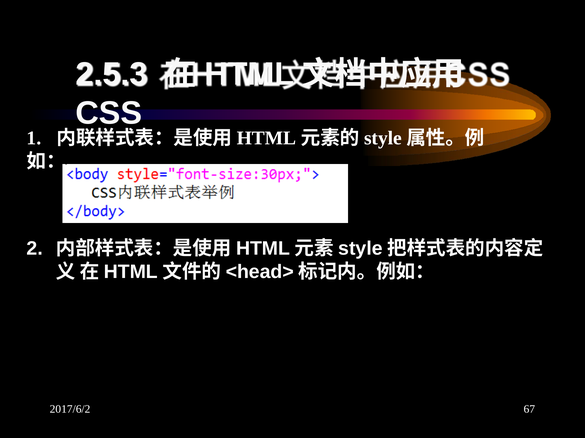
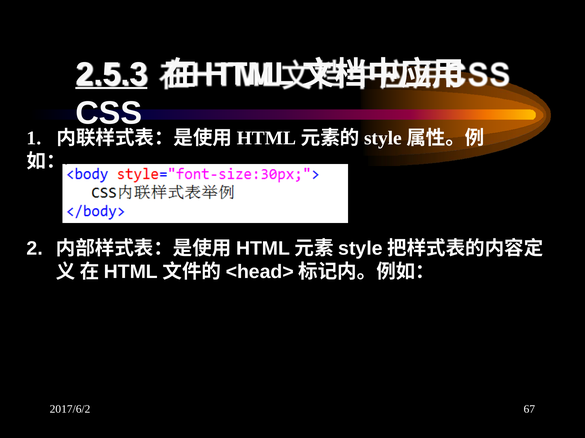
2.5.3 underline: none -> present (111, 74)
